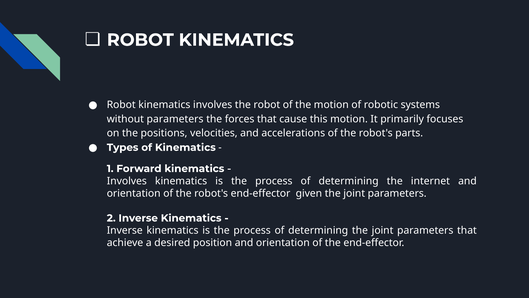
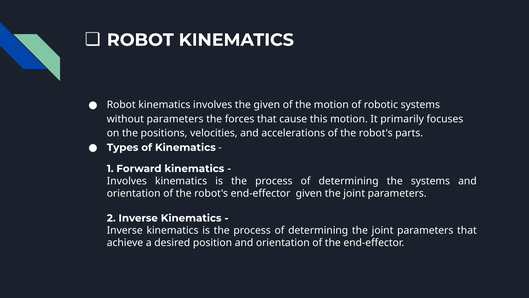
the robot: robot -> given (267, 105)
the internet: internet -> systems (430, 181)
